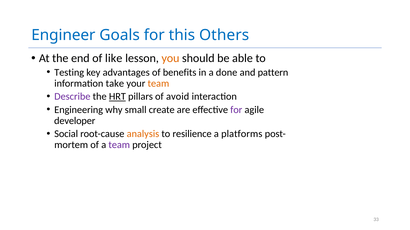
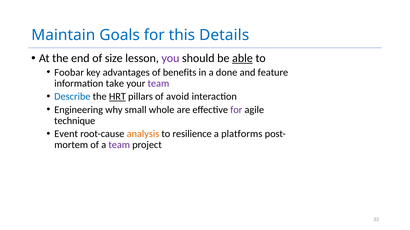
Engineer: Engineer -> Maintain (63, 35)
Others: Others -> Details (224, 35)
like: like -> size (114, 58)
you colour: orange -> purple (170, 58)
able underline: none -> present (242, 58)
Testing: Testing -> Foobar (69, 73)
pattern: pattern -> feature (273, 73)
team colour: orange -> purple (158, 84)
Describe colour: purple -> blue (72, 97)
create: create -> whole (162, 110)
developer: developer -> technique (75, 121)
Social: Social -> Event (66, 134)
